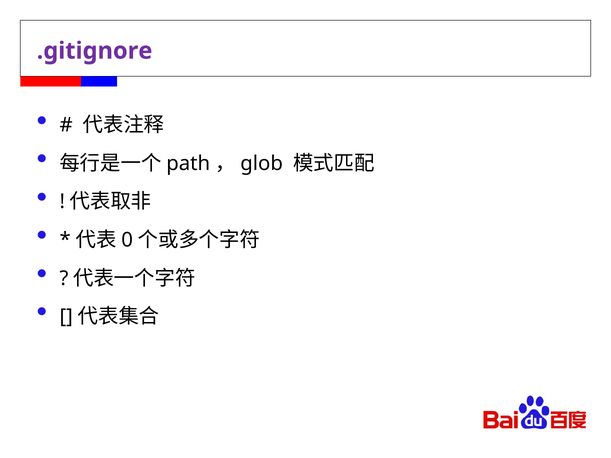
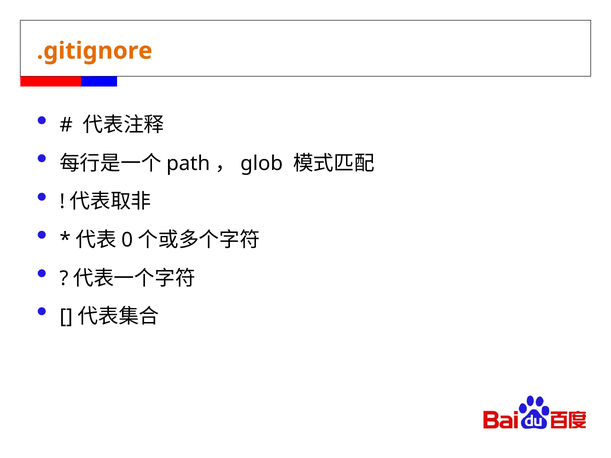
.gitignore colour: purple -> orange (95, 51)
